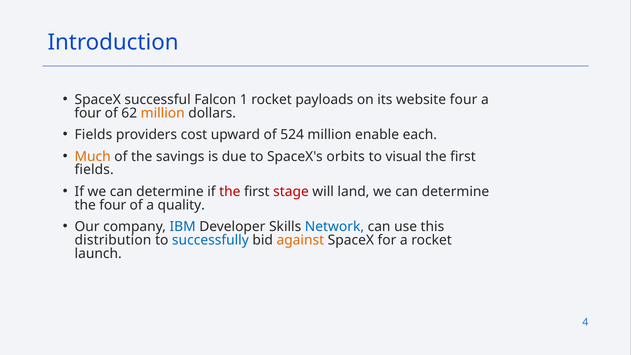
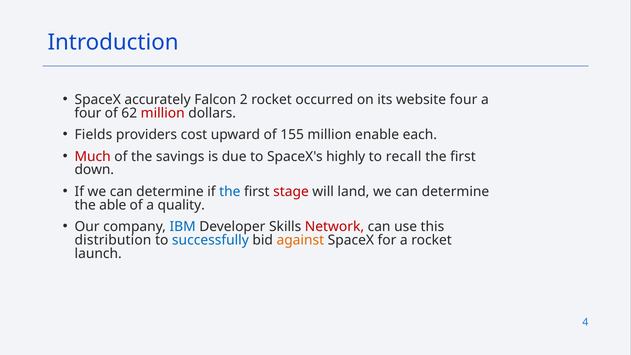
successful: successful -> accurately (158, 100)
1: 1 -> 2 (244, 100)
payloads: payloads -> occurred (324, 100)
million colour: orange -> red (163, 113)
524: 524 -> 155 (292, 135)
Much colour: orange -> red (93, 156)
orbits: orbits -> highly (346, 156)
visual: visual -> recall (404, 156)
fields: fields -> down (94, 170)
the colour: red -> blue (230, 192)
the four: four -> able (113, 205)
Network colour: blue -> red (334, 227)
